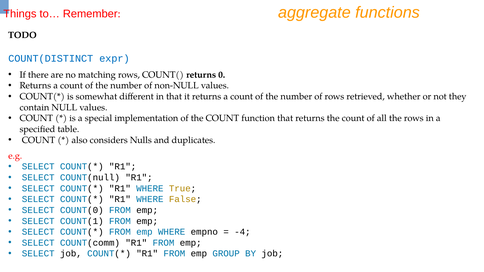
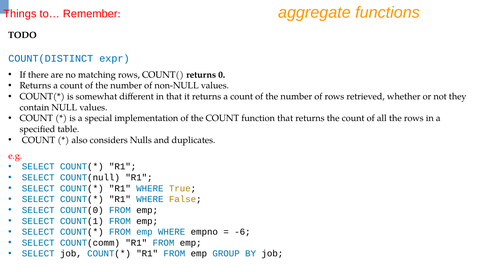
-4: -4 -> -6 (242, 232)
